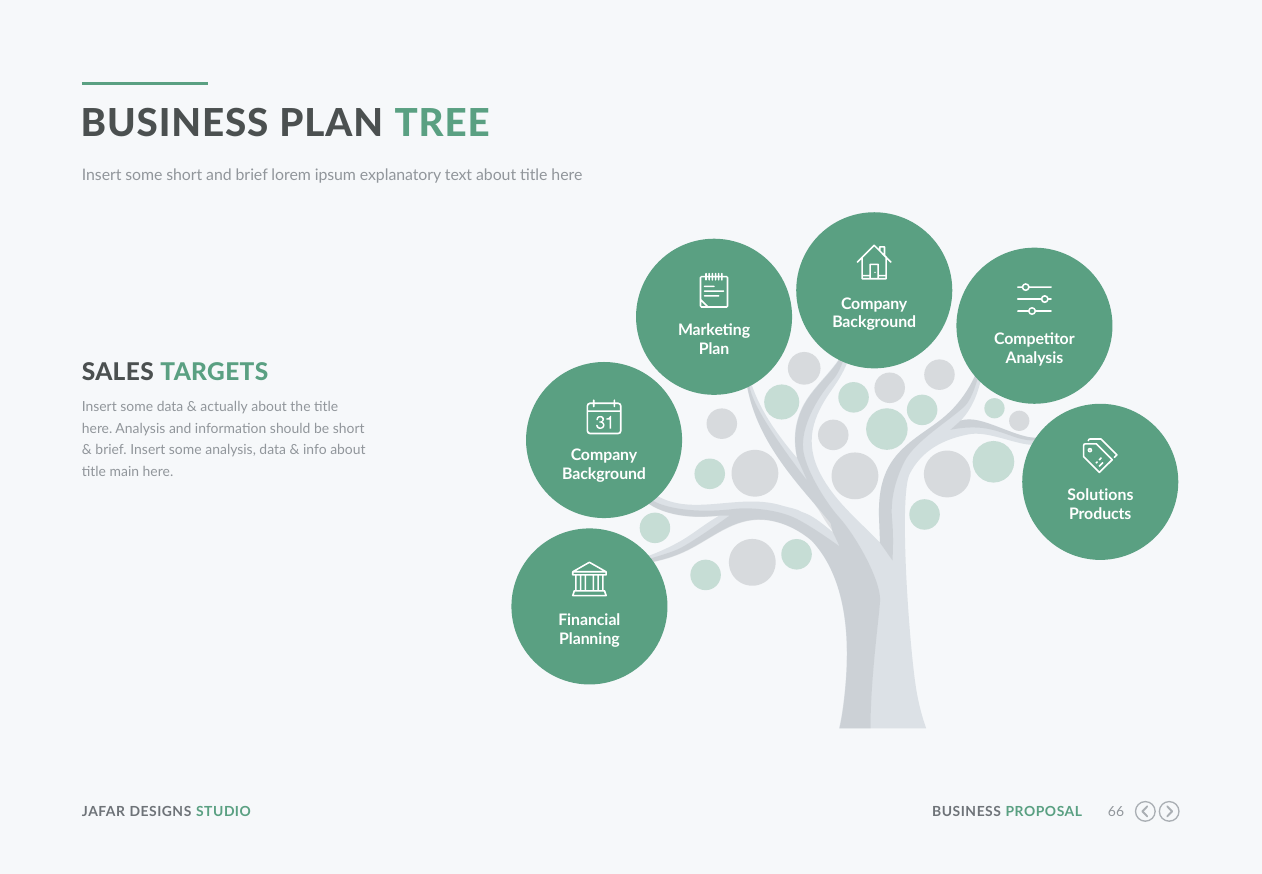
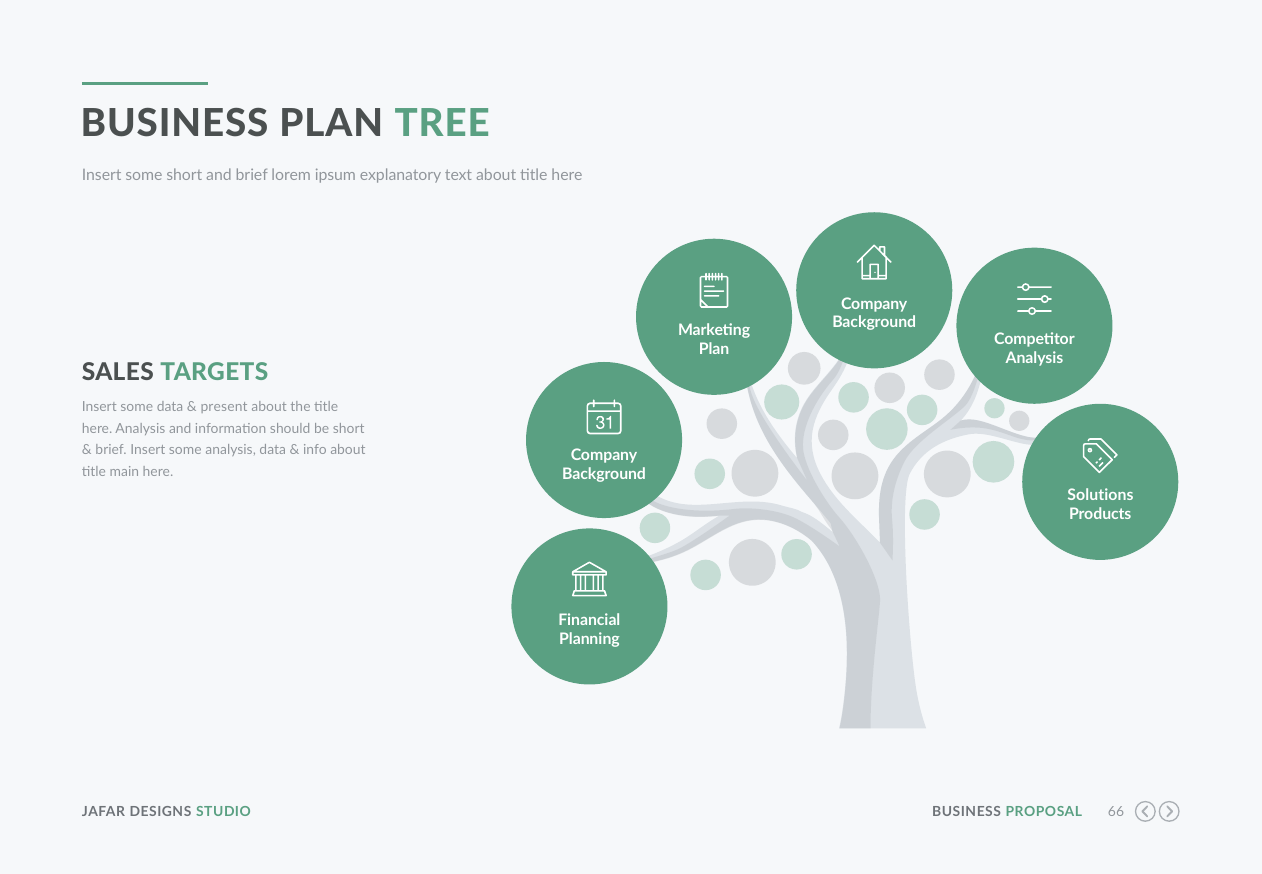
actually: actually -> present (224, 407)
